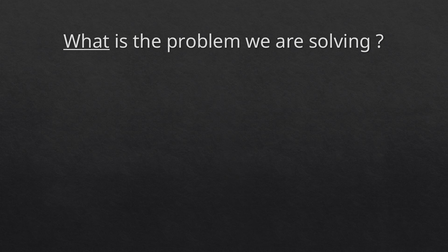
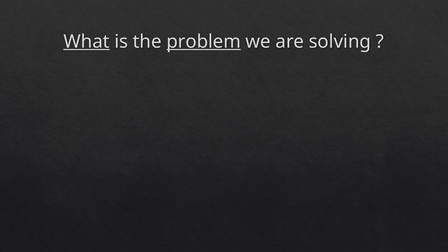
problem underline: none -> present (204, 42)
